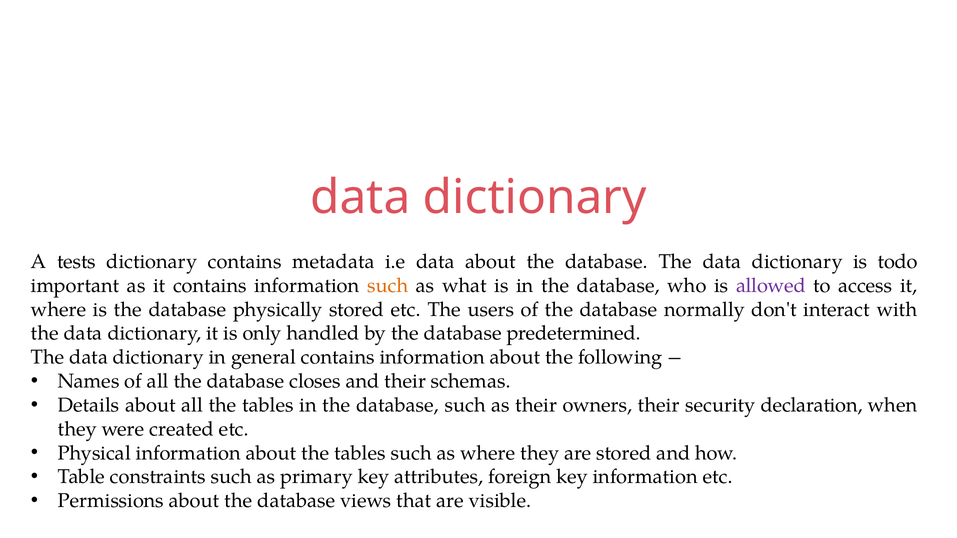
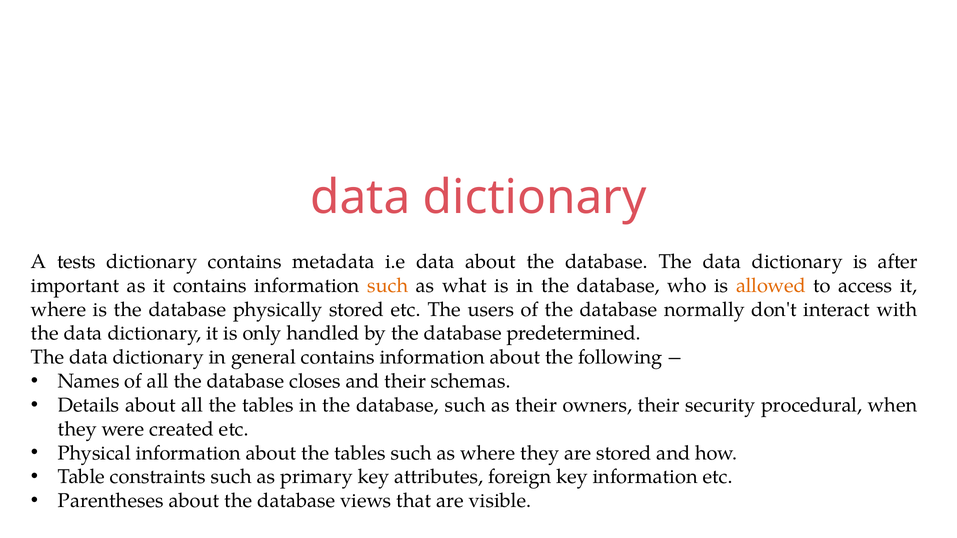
todo: todo -> after (898, 262)
allowed colour: purple -> orange (771, 286)
declaration: declaration -> procedural (812, 405)
Permissions: Permissions -> Parentheses (111, 501)
